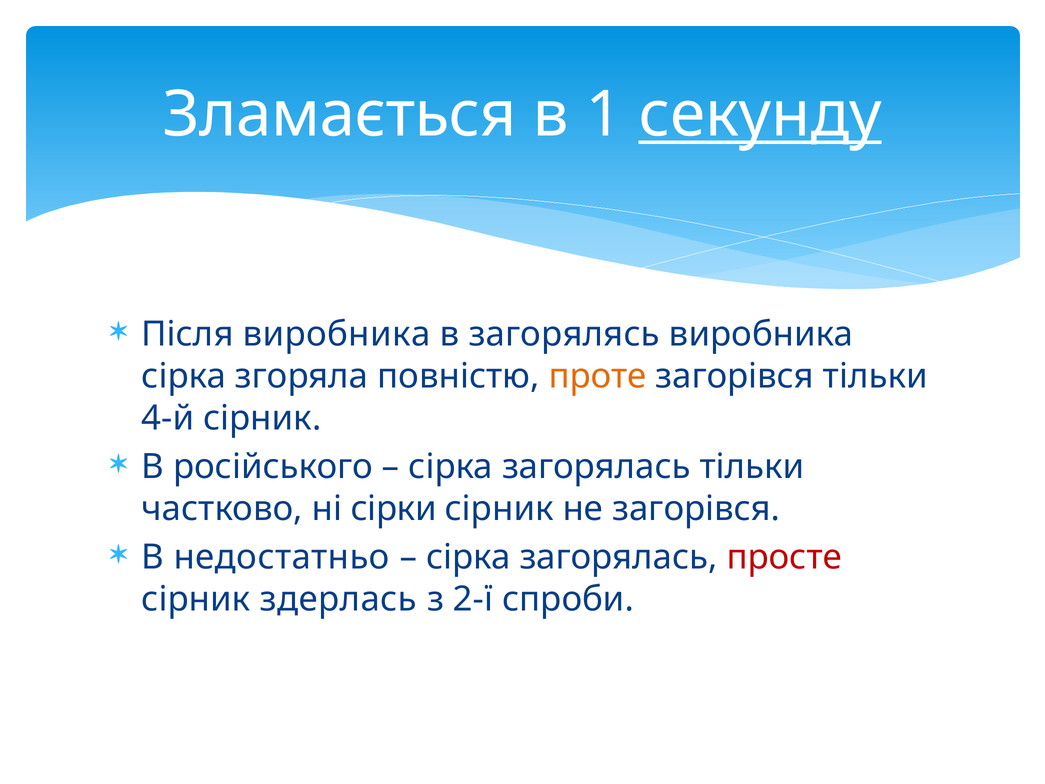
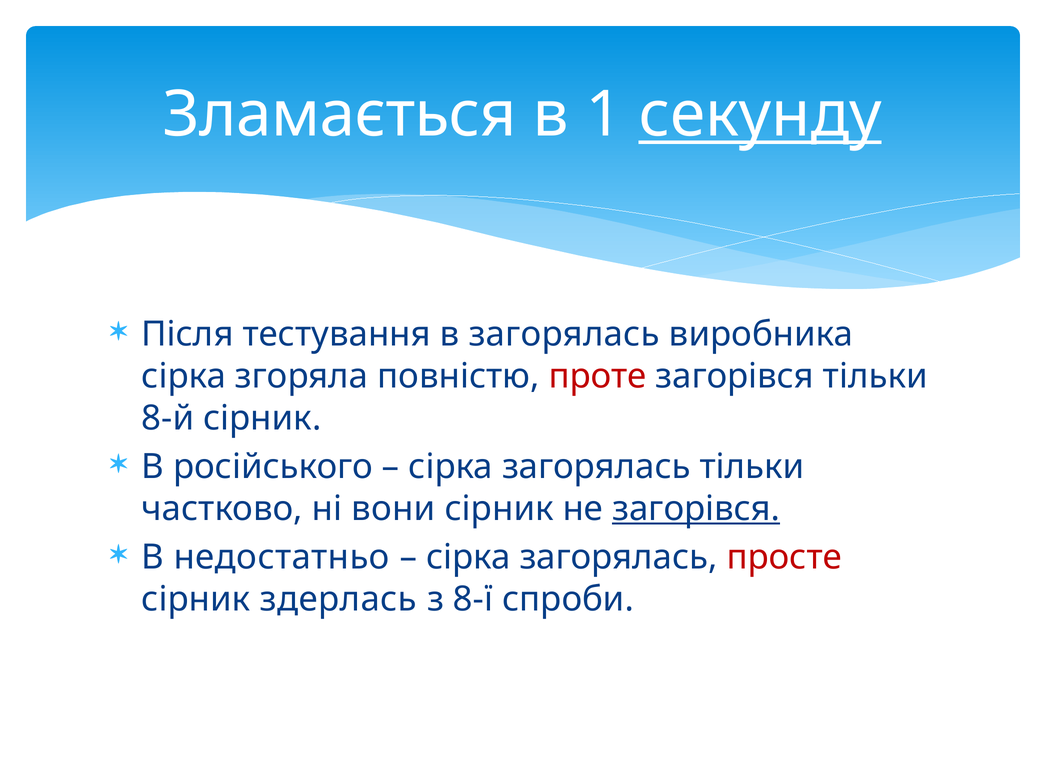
Після виробника: виробника -> тестування (337, 334)
в загорялясь: загорялясь -> загорялась (564, 334)
проте colour: orange -> red (598, 376)
4-й: 4-й -> 8-й (168, 418)
сірки: сірки -> вони (393, 508)
загорівся underline: none -> present (696, 508)
2-ї: 2-ї -> 8-ї (473, 599)
